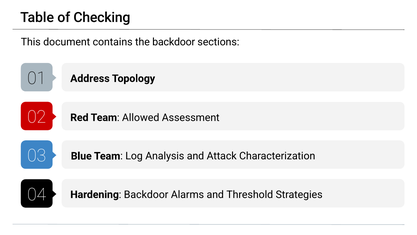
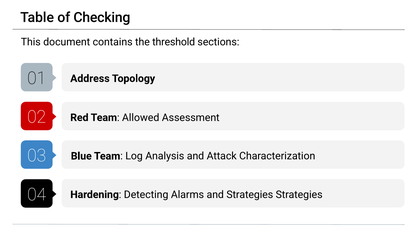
the backdoor: backdoor -> threshold (174, 42)
Hardening Backdoor: Backdoor -> Detecting (146, 194)
and Threshold: Threshold -> Strategies (250, 194)
